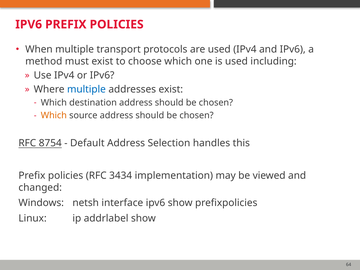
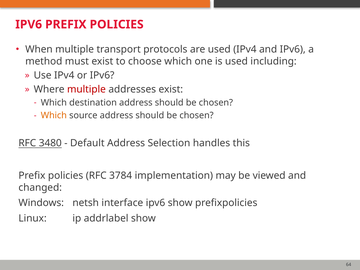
multiple colour: blue -> red (86, 89)
8754: 8754 -> 3480 (50, 143)
3434: 3434 -> 3784 (121, 176)
